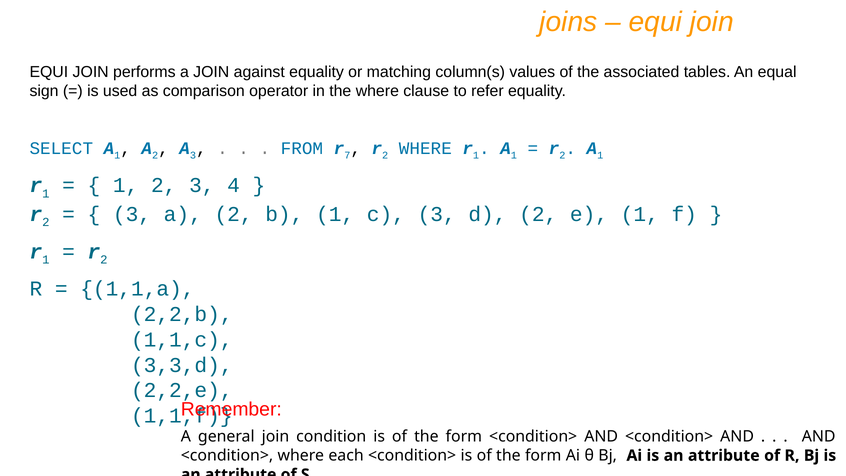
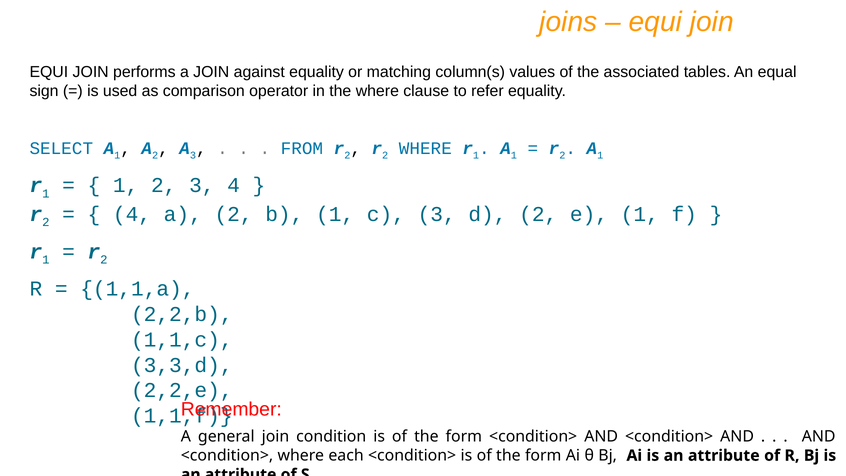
FROM r 7: 7 -> 2 (347, 155)
3: 3 -> 4 (132, 214)
